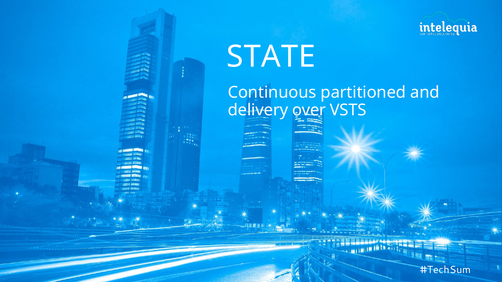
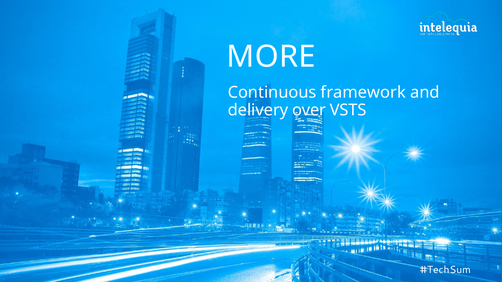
STATE: STATE -> MORE (271, 57)
partitioned: partitioned -> framework (363, 93)
